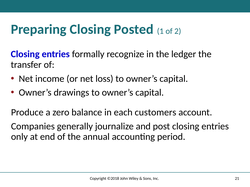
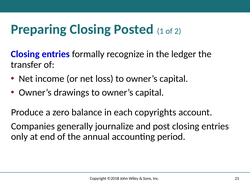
customers: customers -> copyrights (155, 113)
